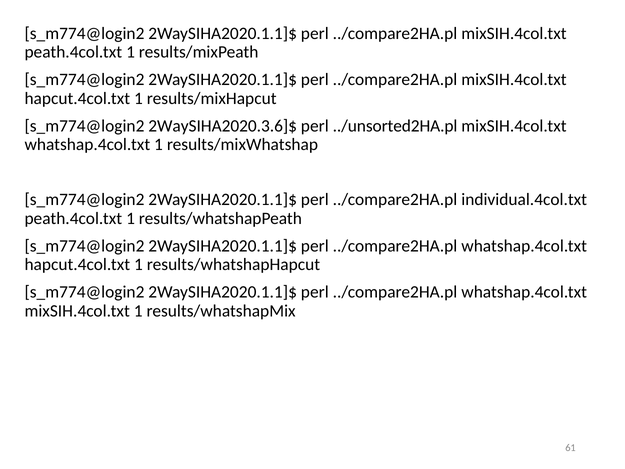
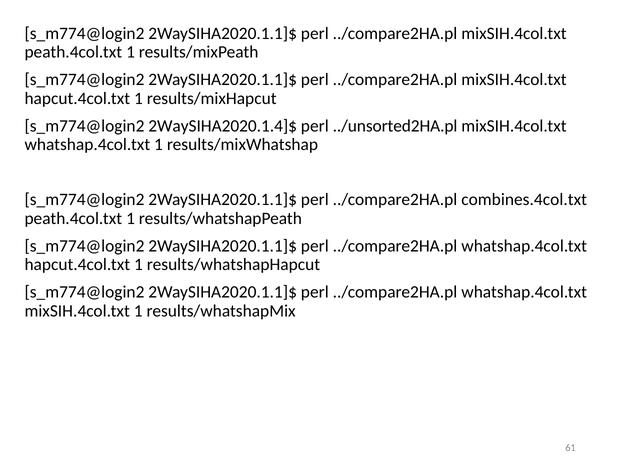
2WaySIHA2020.3.6]$: 2WaySIHA2020.3.6]$ -> 2WaySIHA2020.1.4]$ (223, 126)
individual.4col.txt: individual.4col.txt -> combines.4col.txt (524, 199)
